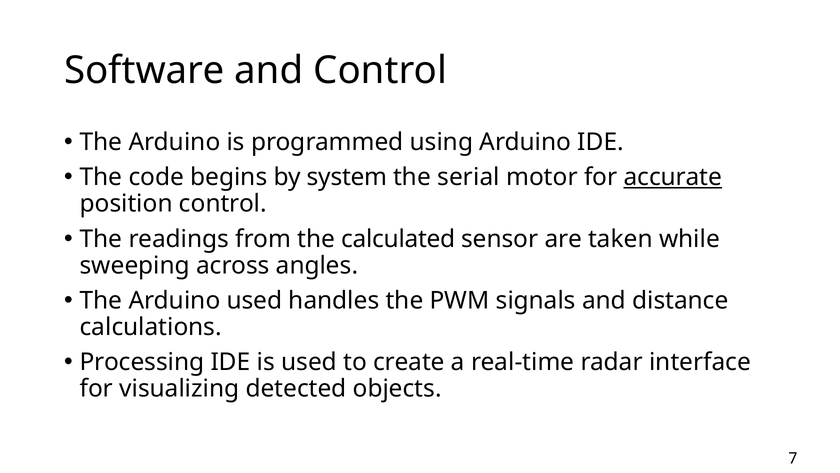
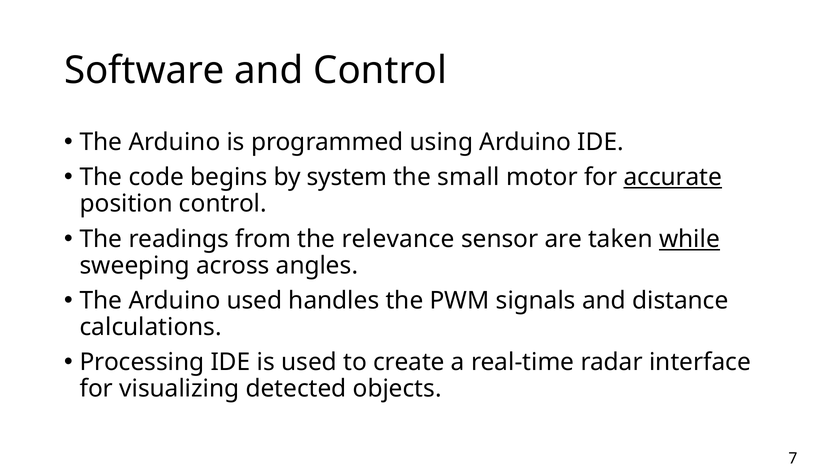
serial: serial -> small (468, 177)
calculated: calculated -> relevance (398, 239)
while underline: none -> present (689, 239)
